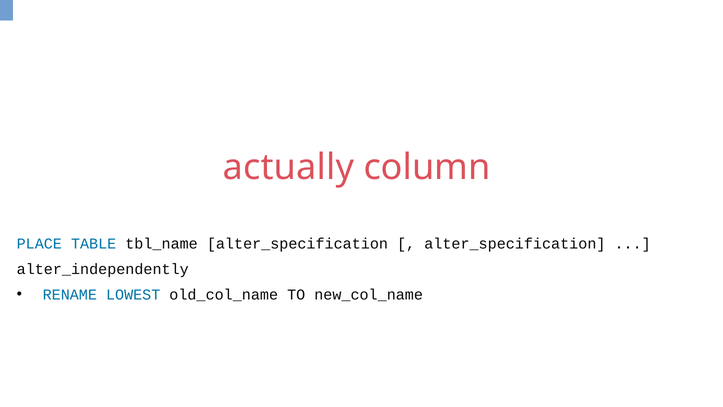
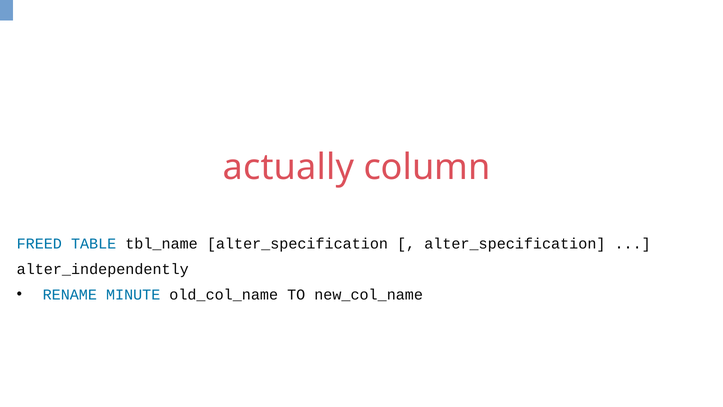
PLACE: PLACE -> FREED (39, 244)
LOWEST: LOWEST -> MINUTE (133, 294)
